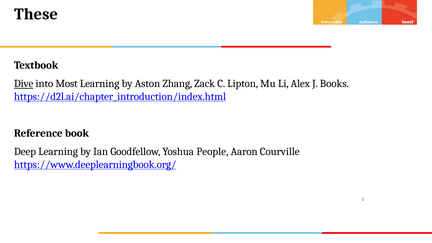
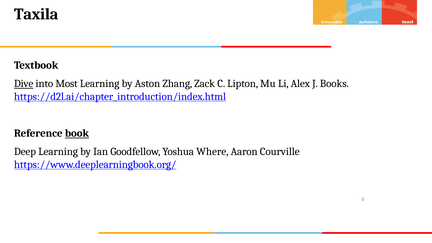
These: These -> Taxila (36, 14)
book underline: none -> present (77, 133)
People: People -> Where (212, 152)
